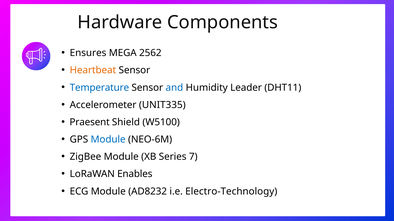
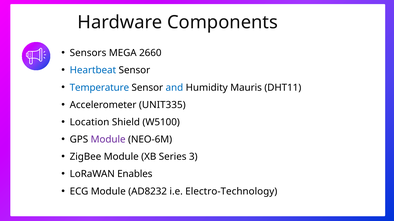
Ensures: Ensures -> Sensors (88, 53)
2562: 2562 -> 2660 (150, 53)
Heartbeat colour: orange -> blue (93, 70)
Leader: Leader -> Mauris (246, 88)
Praesent: Praesent -> Location (90, 122)
Module colour: blue -> purple (108, 140)
7: 7 -> 3 (193, 157)
